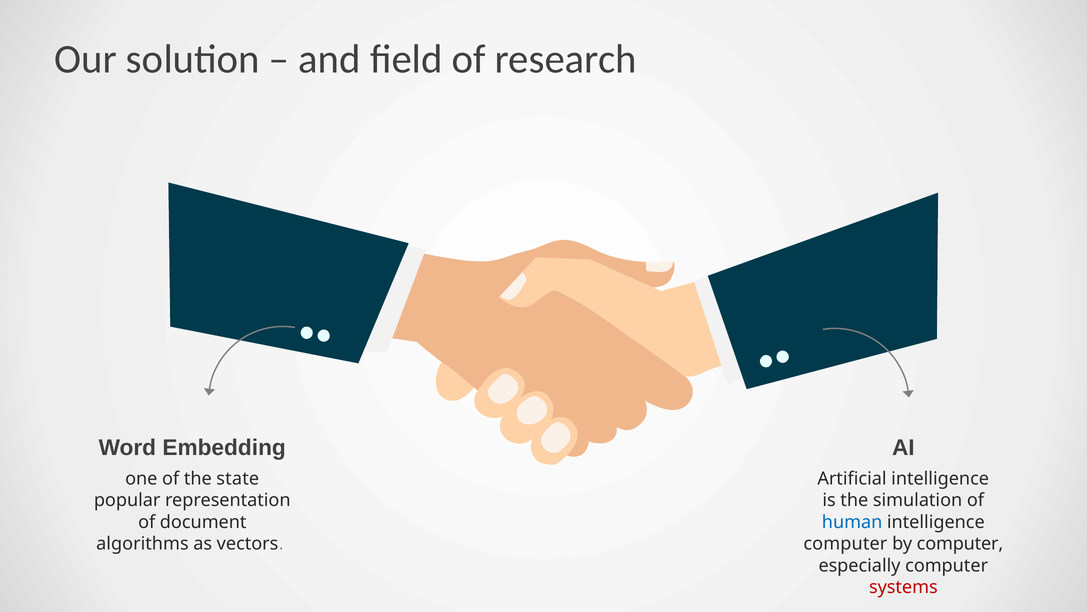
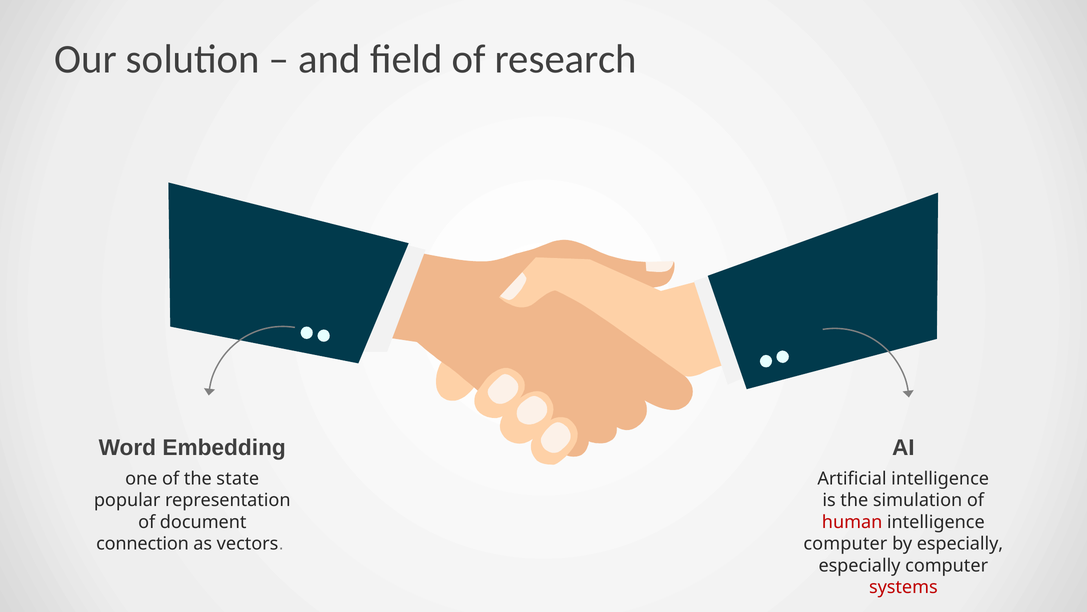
human colour: blue -> red (852, 522)
algorithms: algorithms -> connection (143, 543)
by computer: computer -> especially (960, 543)
